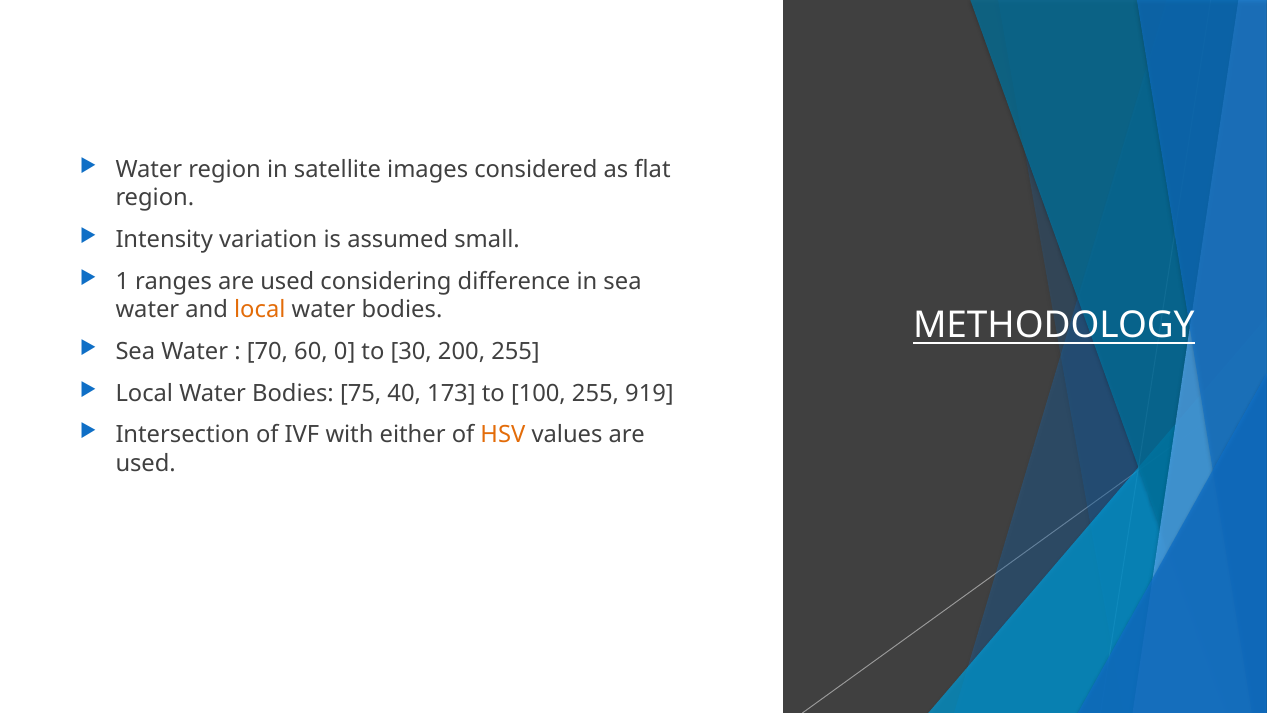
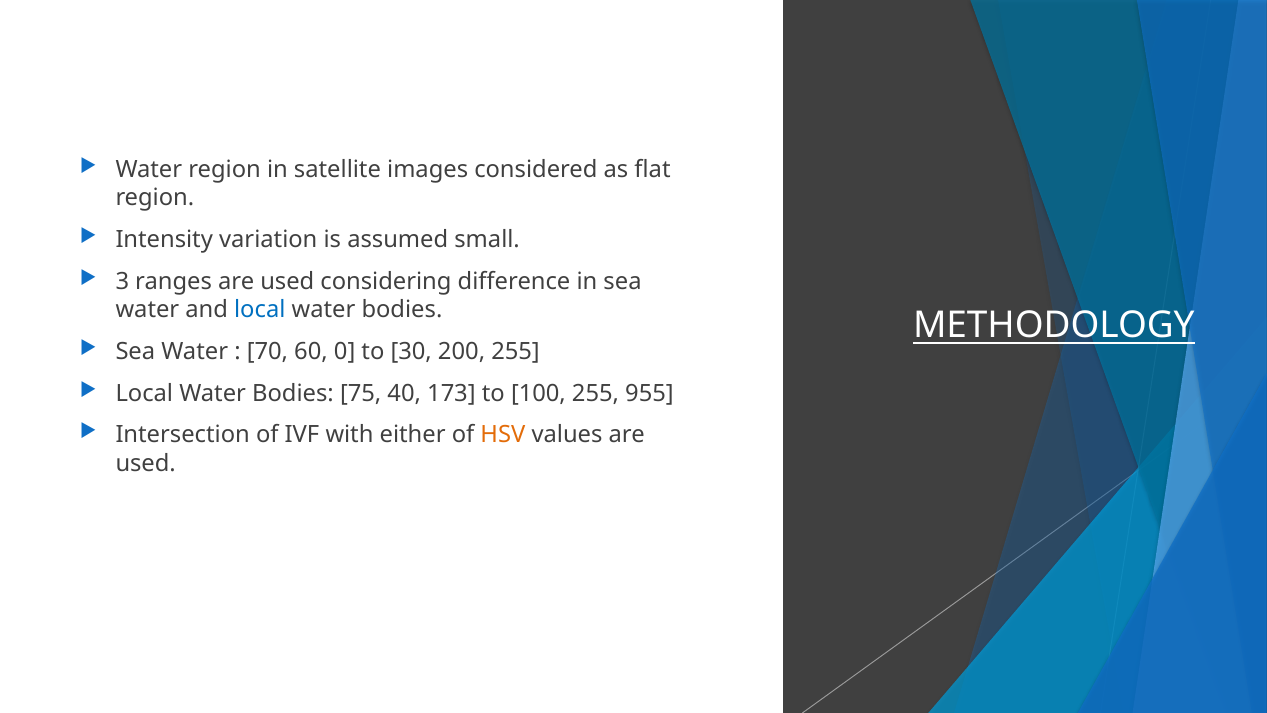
1: 1 -> 3 (122, 281)
local colour: orange -> blue (260, 310)
919: 919 -> 955 (649, 393)
